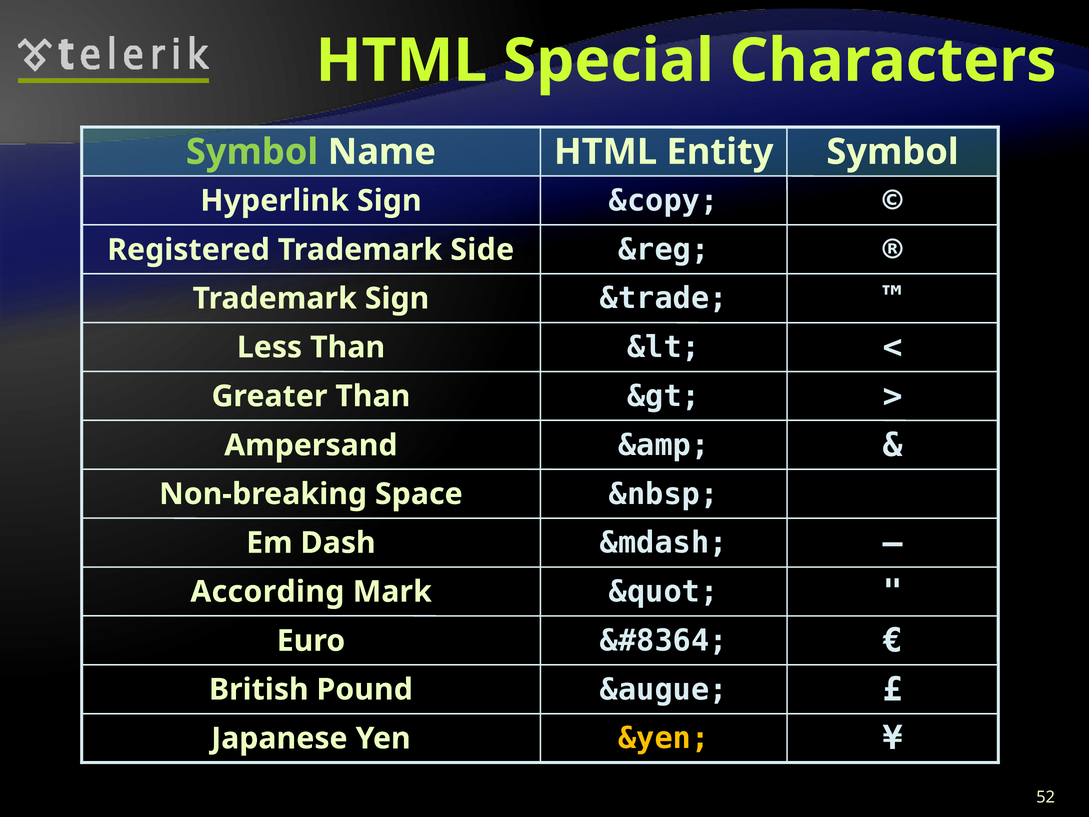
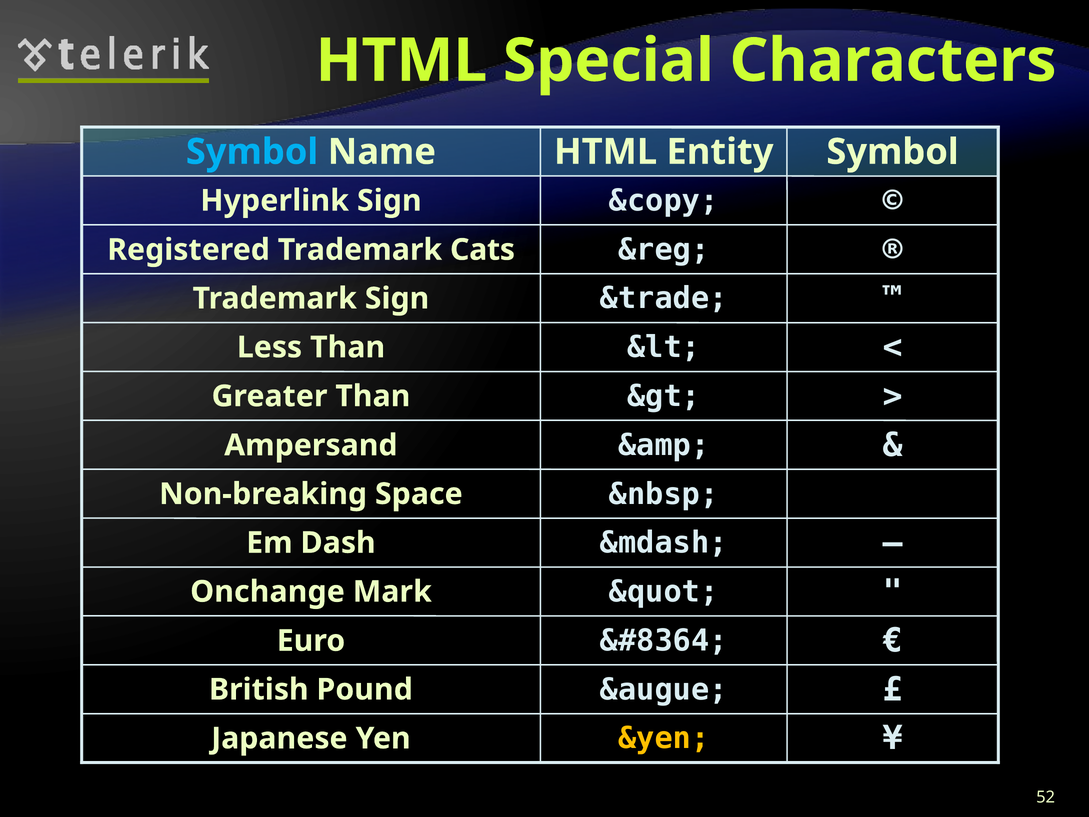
Symbol colour: light green -> light blue (252, 152)
Side: Side -> Cats (483, 250)
According: According -> Onchange (267, 592)
